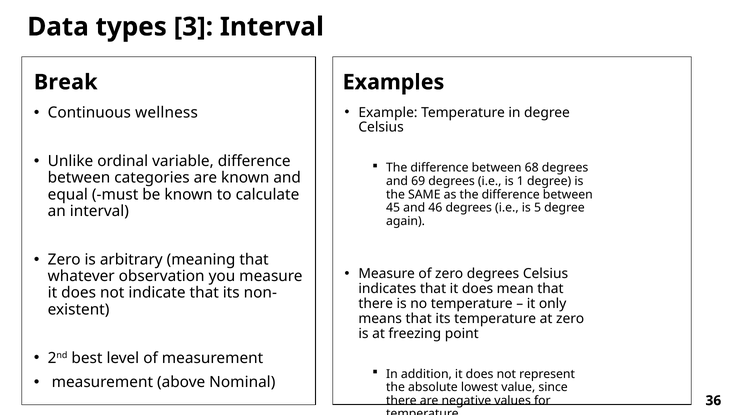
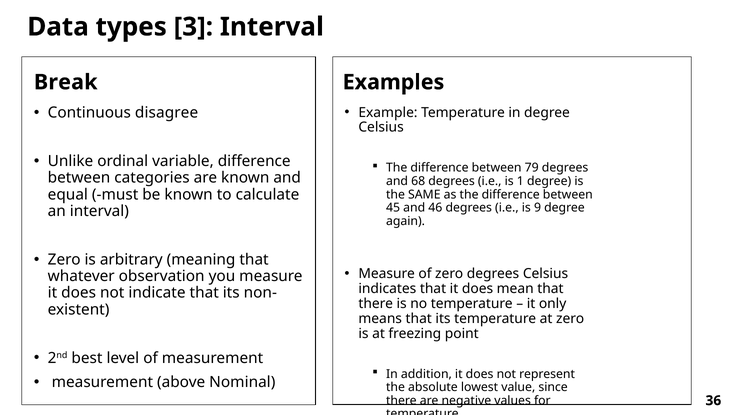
wellness: wellness -> disagree (167, 113)
68: 68 -> 79 (532, 168)
69: 69 -> 68 (418, 181)
5: 5 -> 9 (538, 208)
